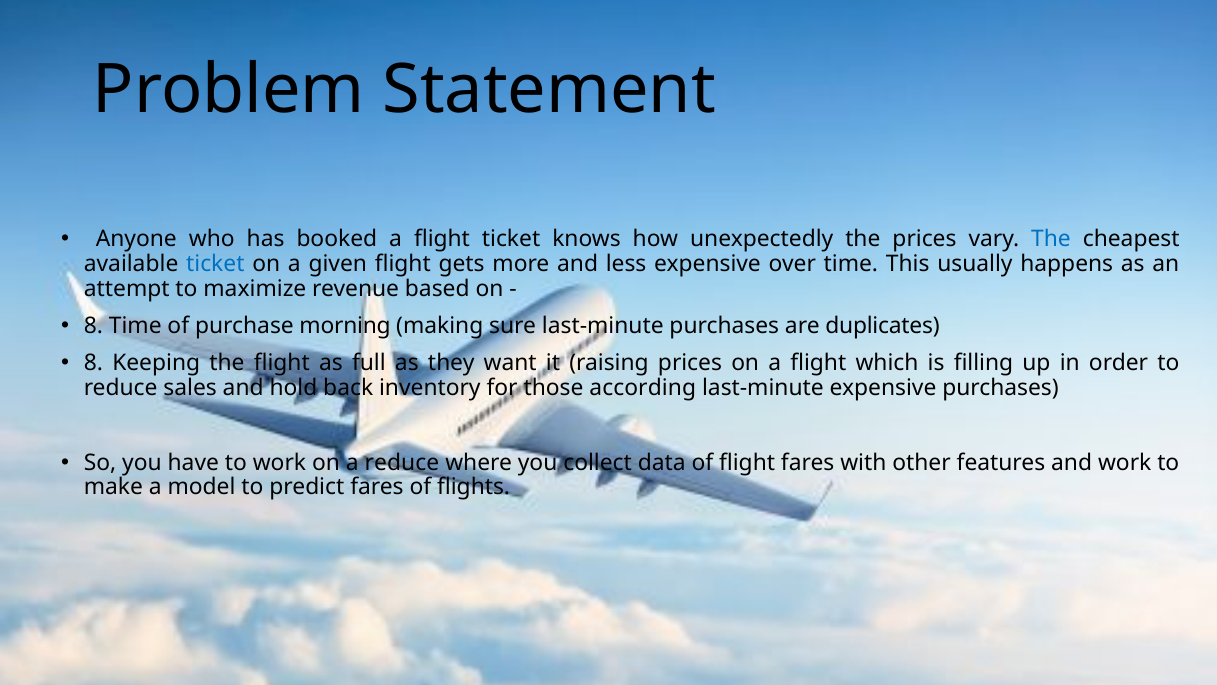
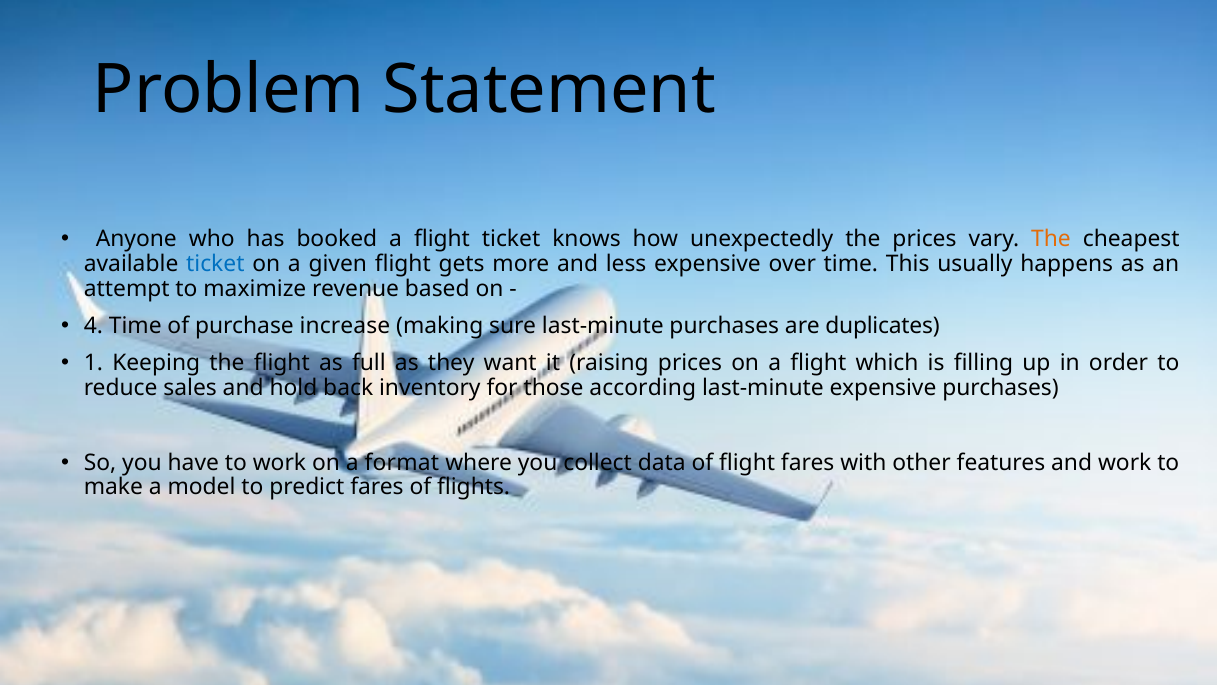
The colour: blue -> orange (1051, 239)
8: 8 -> 4 (93, 326)
morning: morning -> increase (345, 326)
8: 8 -> 1 (93, 363)
a reduce: reduce -> format (402, 462)
